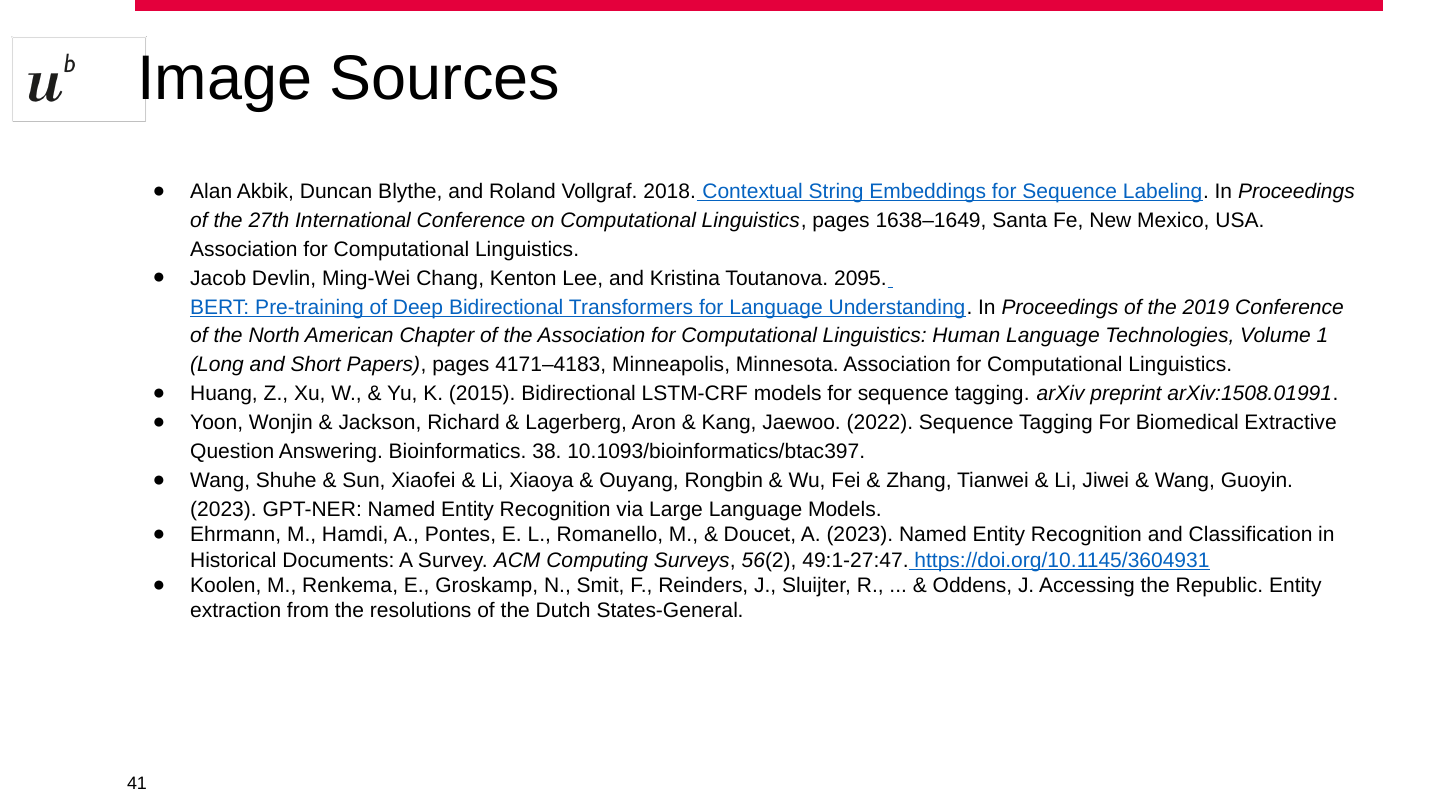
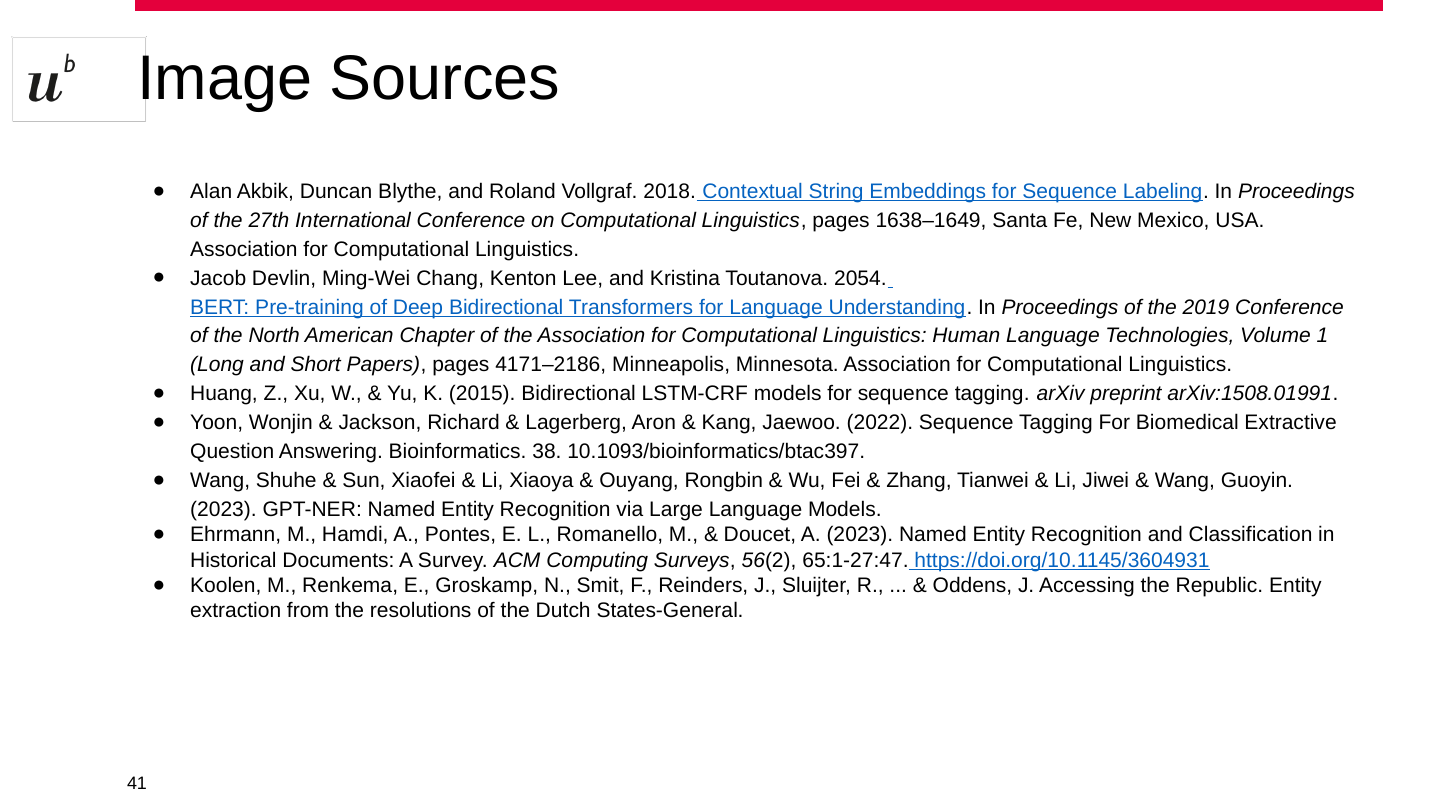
2095: 2095 -> 2054 (860, 278)
4171–4183: 4171–4183 -> 4171–2186 (551, 365)
49:1-27:47: 49:1-27:47 -> 65:1-27:47 (855, 560)
